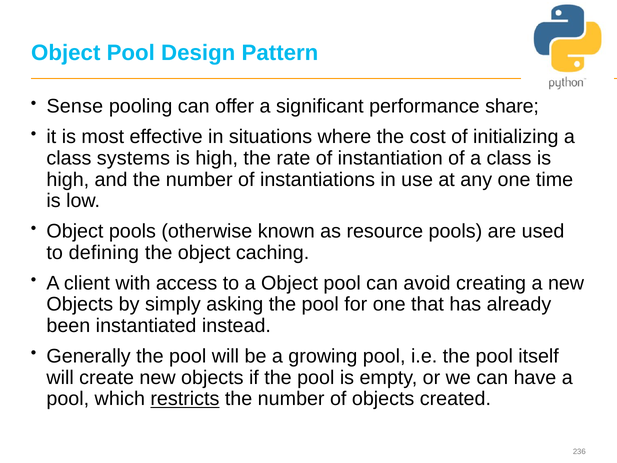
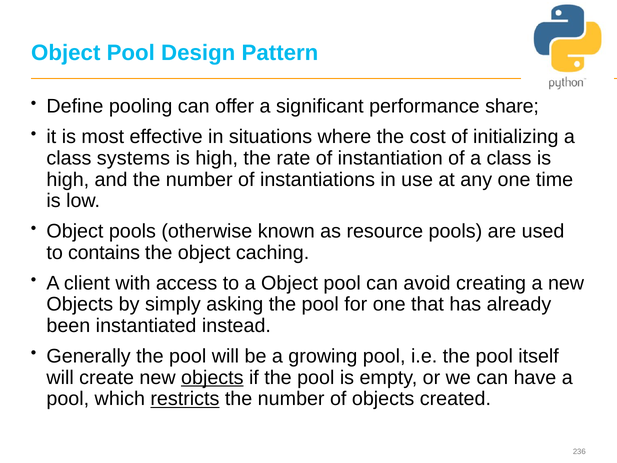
Sense: Sense -> Define (75, 106)
defining: defining -> contains (104, 253)
objects underline: none -> present (212, 377)
